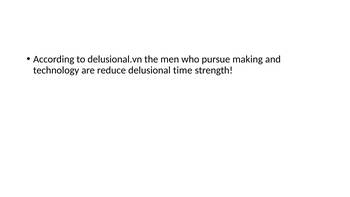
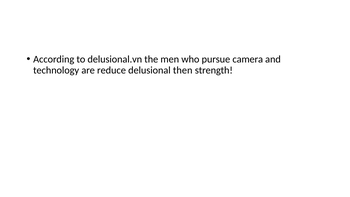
making: making -> camera (248, 59)
time: time -> then (183, 70)
